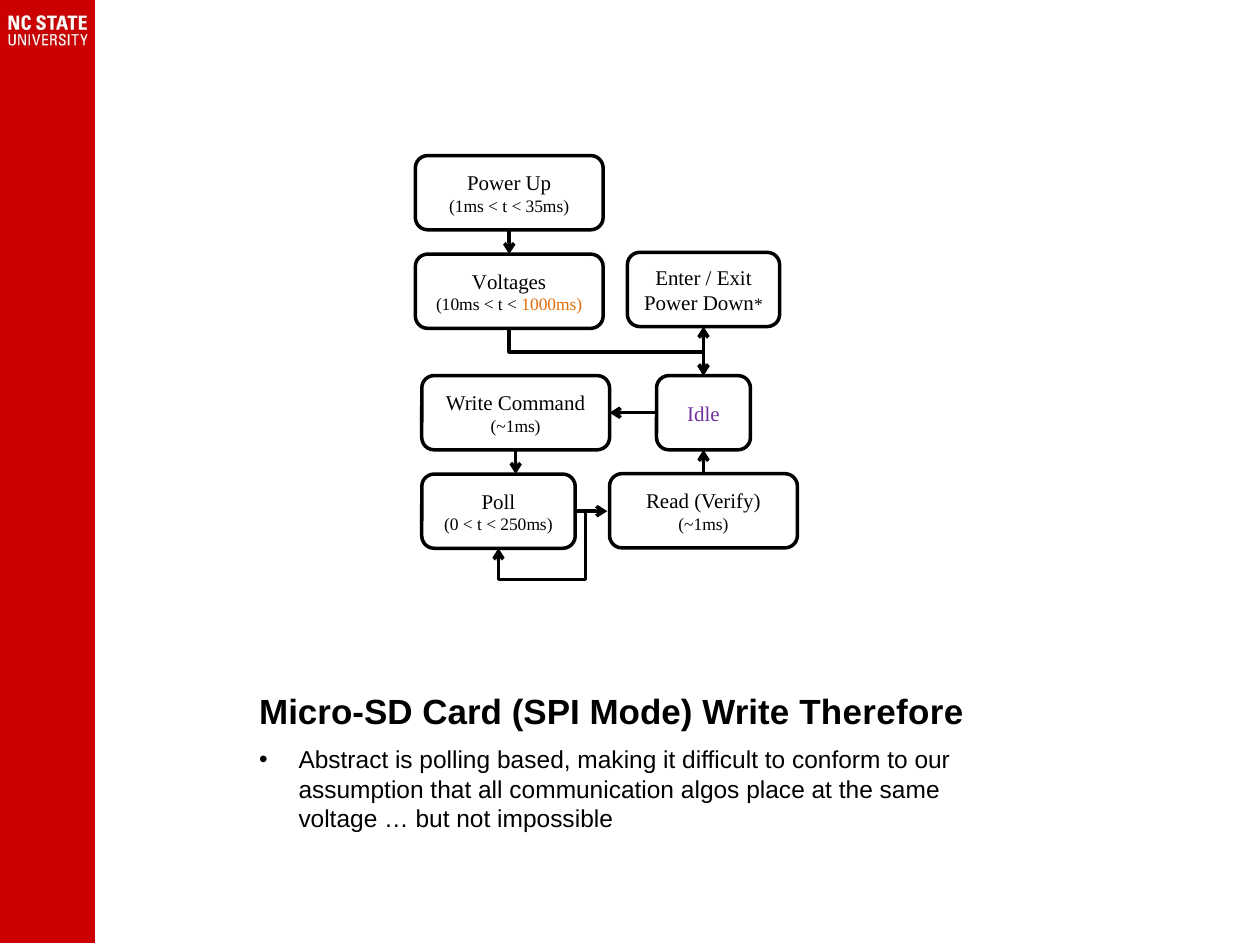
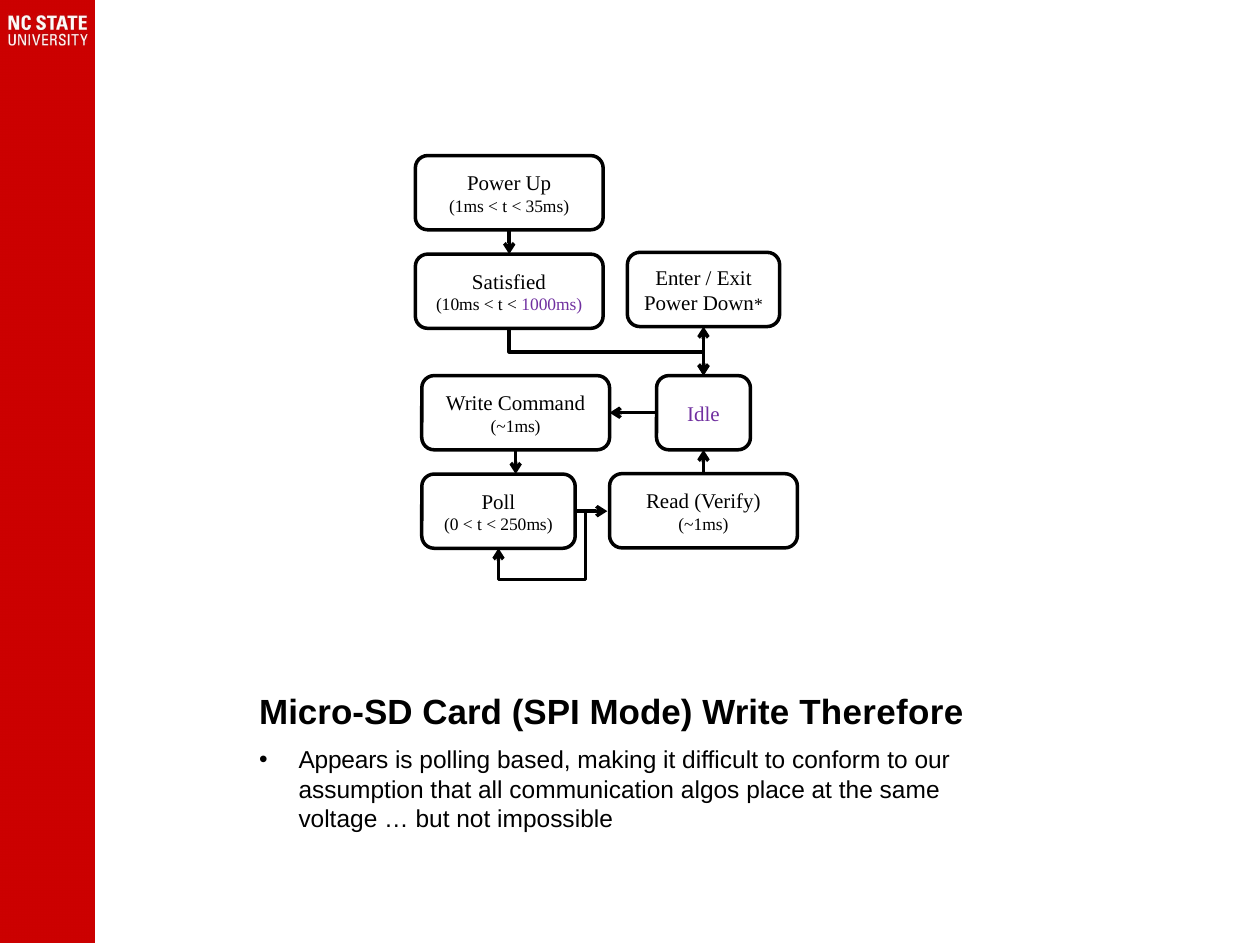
Voltages: Voltages -> Satisfied (509, 282)
1000ms colour: orange -> purple (552, 305)
Abstract: Abstract -> Appears (343, 761)
